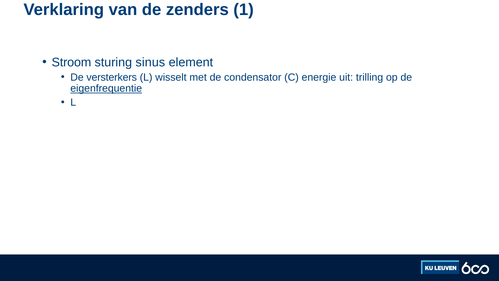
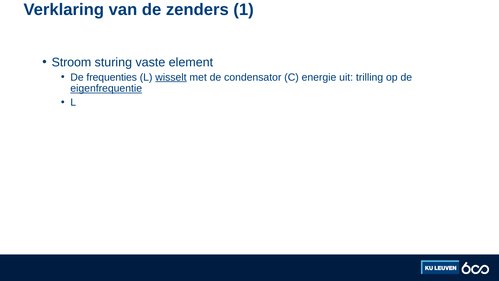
sinus: sinus -> vaste (150, 62)
versterkers: versterkers -> frequenties (112, 77)
wisselt underline: none -> present (171, 77)
